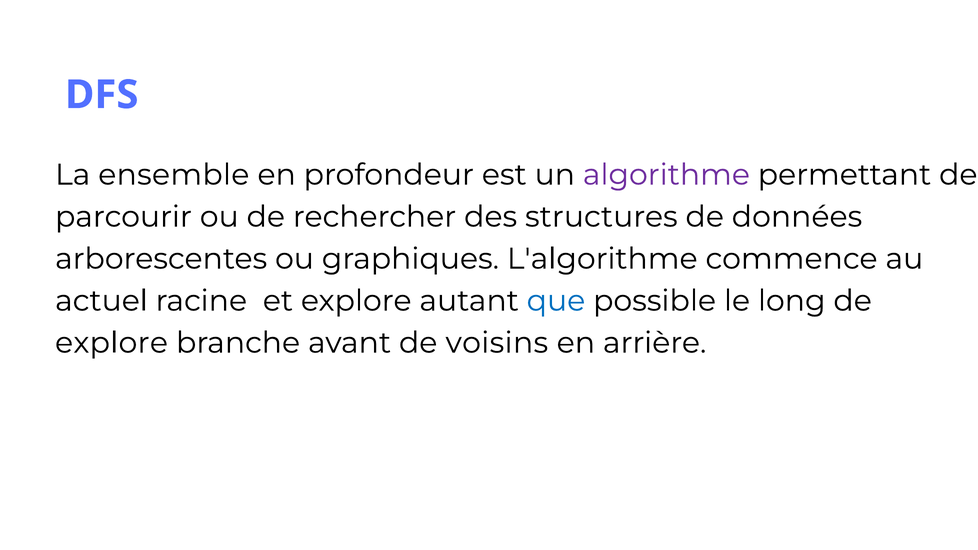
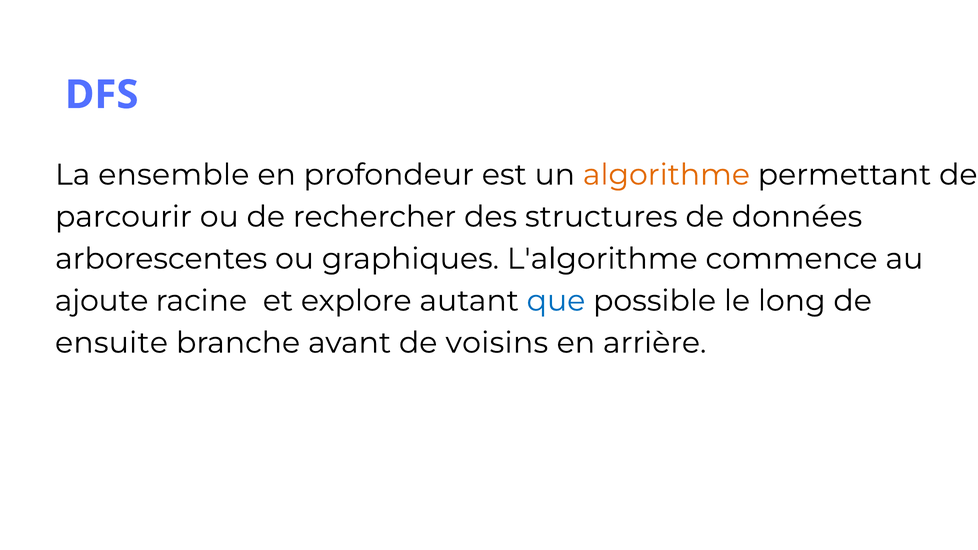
algorithme colour: purple -> orange (666, 175)
actuel: actuel -> ajoute (102, 301)
explore: explore -> ensuite (111, 343)
